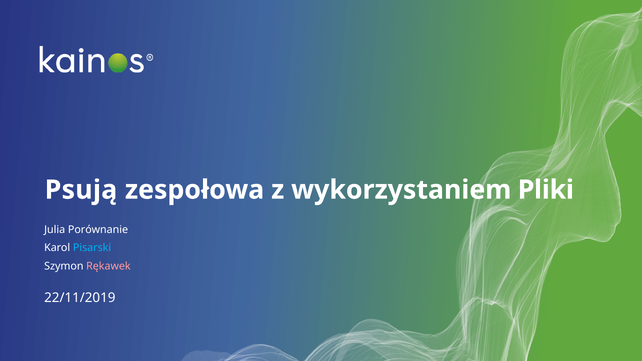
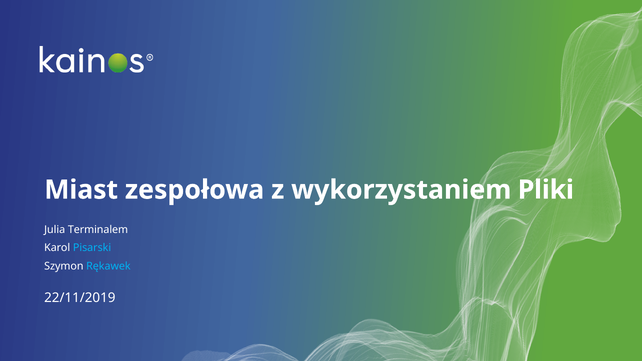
Psują: Psują -> Miast (81, 190)
Porównanie: Porównanie -> Terminalem (98, 230)
Rękawek colour: pink -> light blue (108, 266)
